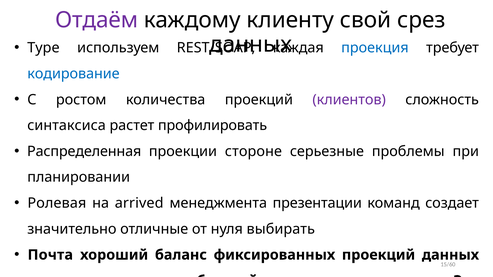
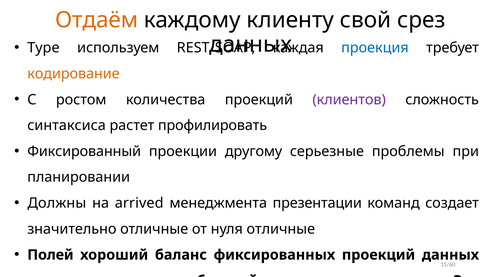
Отдаём colour: purple -> orange (97, 20)
кодирование colour: blue -> orange (73, 74)
Распределенная: Распределенная -> Фиксированный (84, 152)
стороне: стороне -> другому (254, 152)
Ролевая: Ролевая -> Должны (57, 203)
нуля выбирать: выбирать -> отличные (281, 229)
Почта: Почта -> Полей (50, 255)
